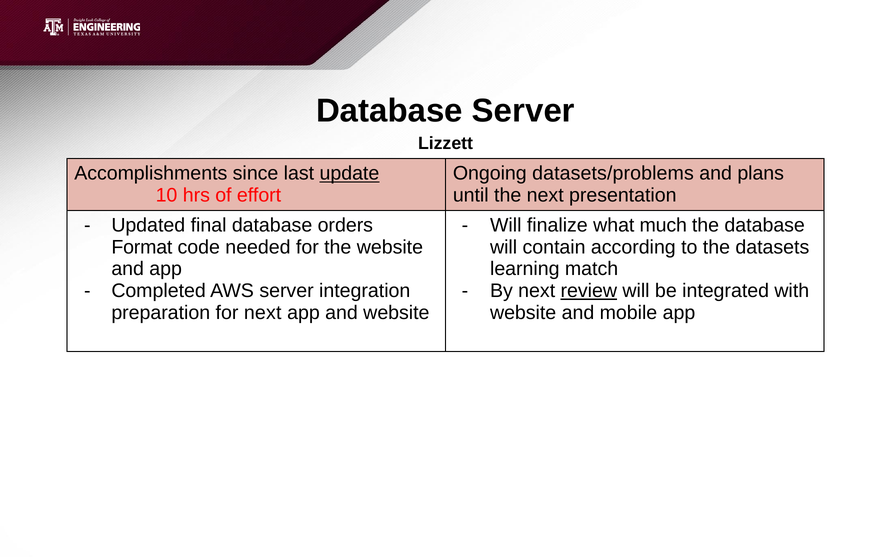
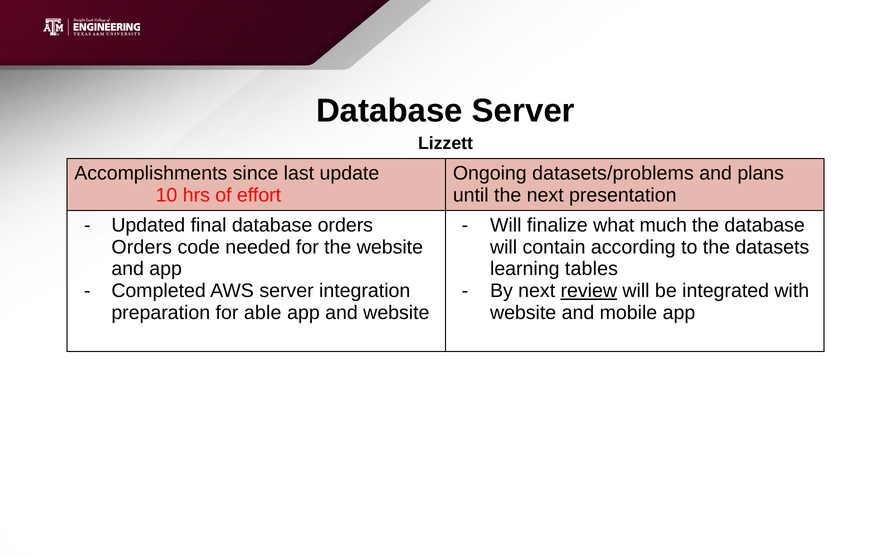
update underline: present -> none (349, 173)
Format: Format -> Orders (142, 247)
match: match -> tables (591, 269)
for next: next -> able (263, 313)
